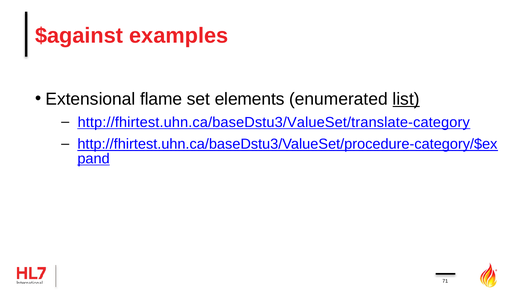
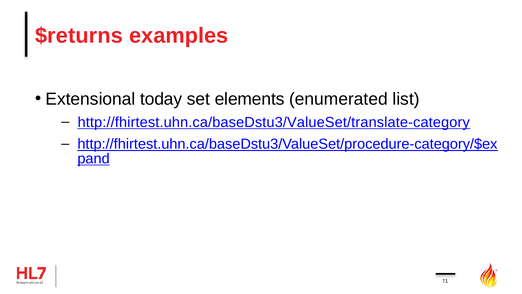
$against: $against -> $returns (79, 36)
flame: flame -> today (161, 99)
list underline: present -> none (406, 99)
